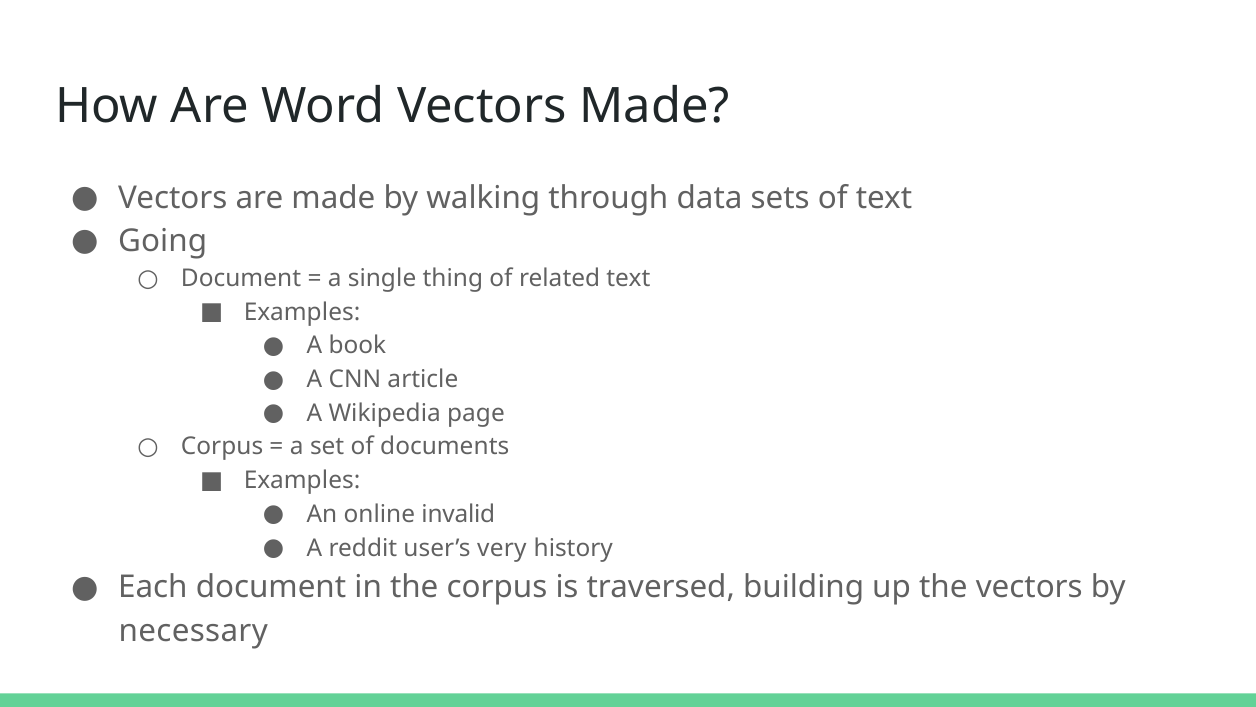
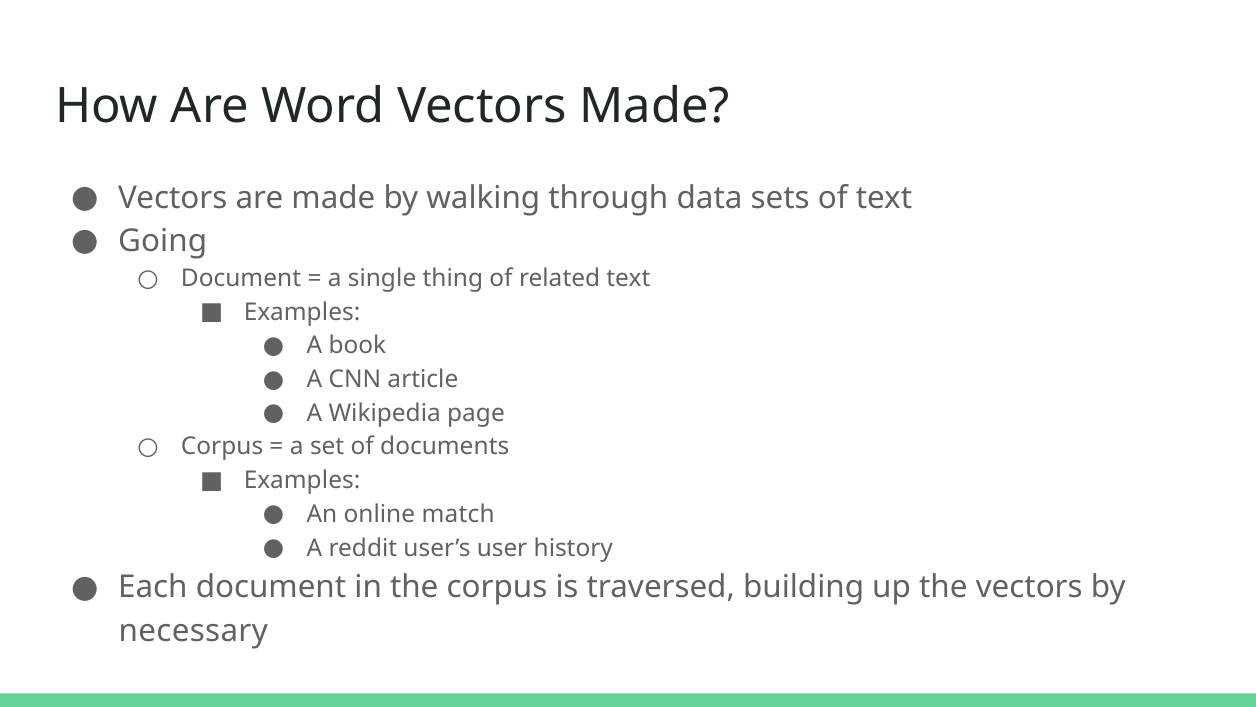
invalid: invalid -> match (458, 514)
very: very -> user (502, 548)
